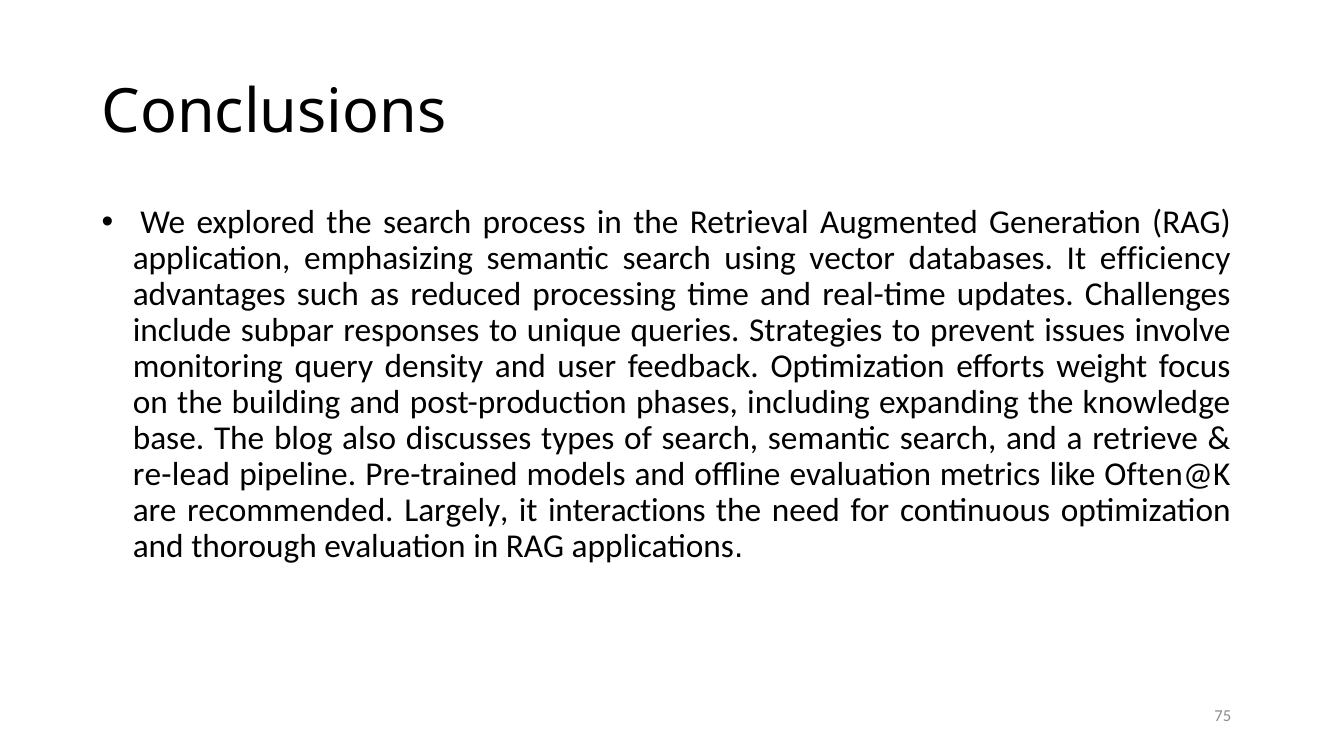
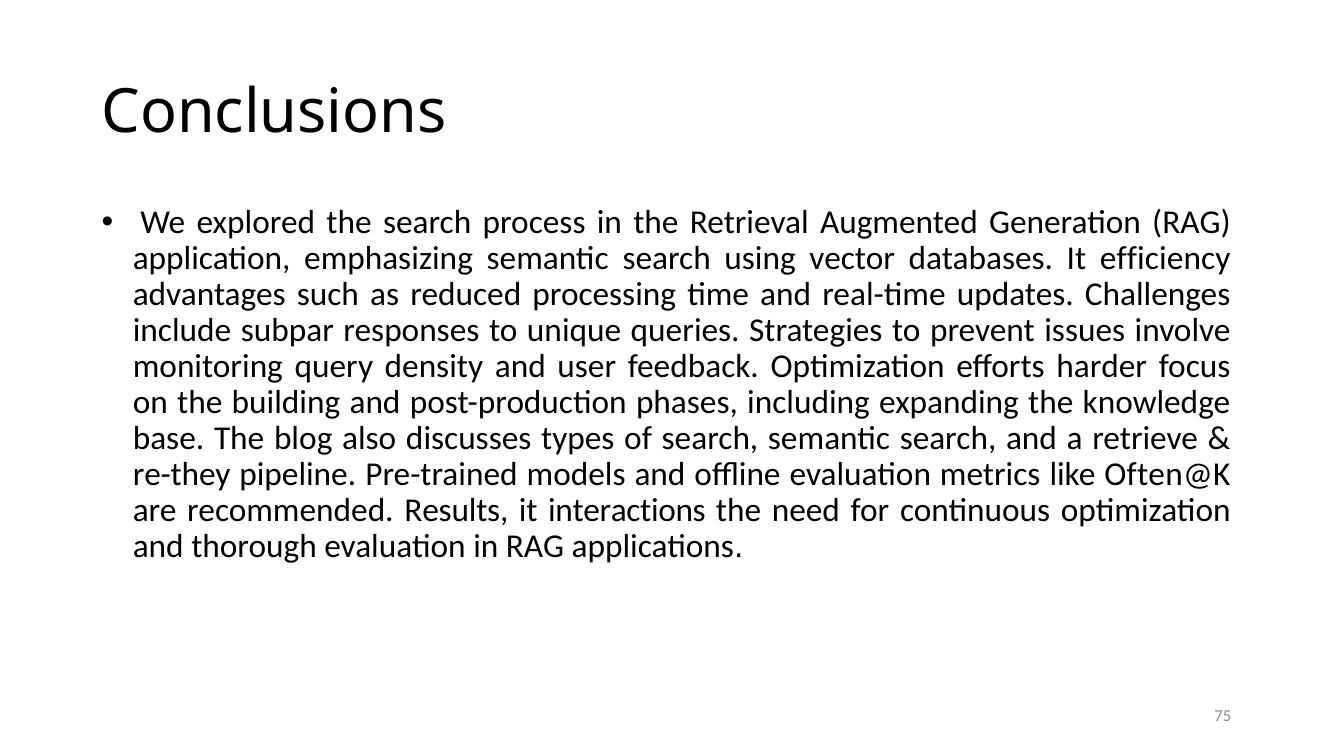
weight: weight -> harder (1102, 366)
re-lead: re-lead -> re-they (182, 474)
Largely: Largely -> Results (456, 510)
